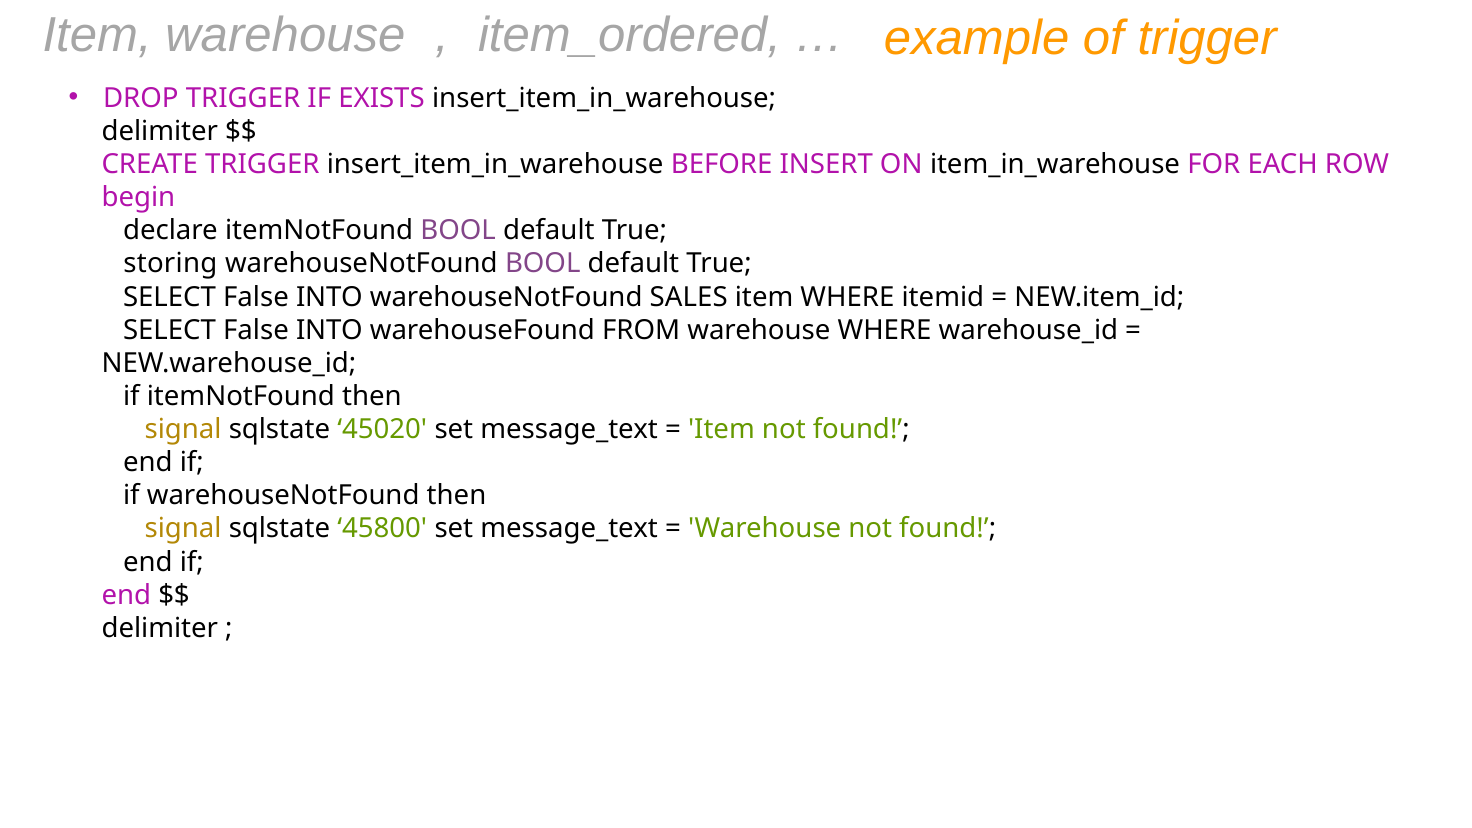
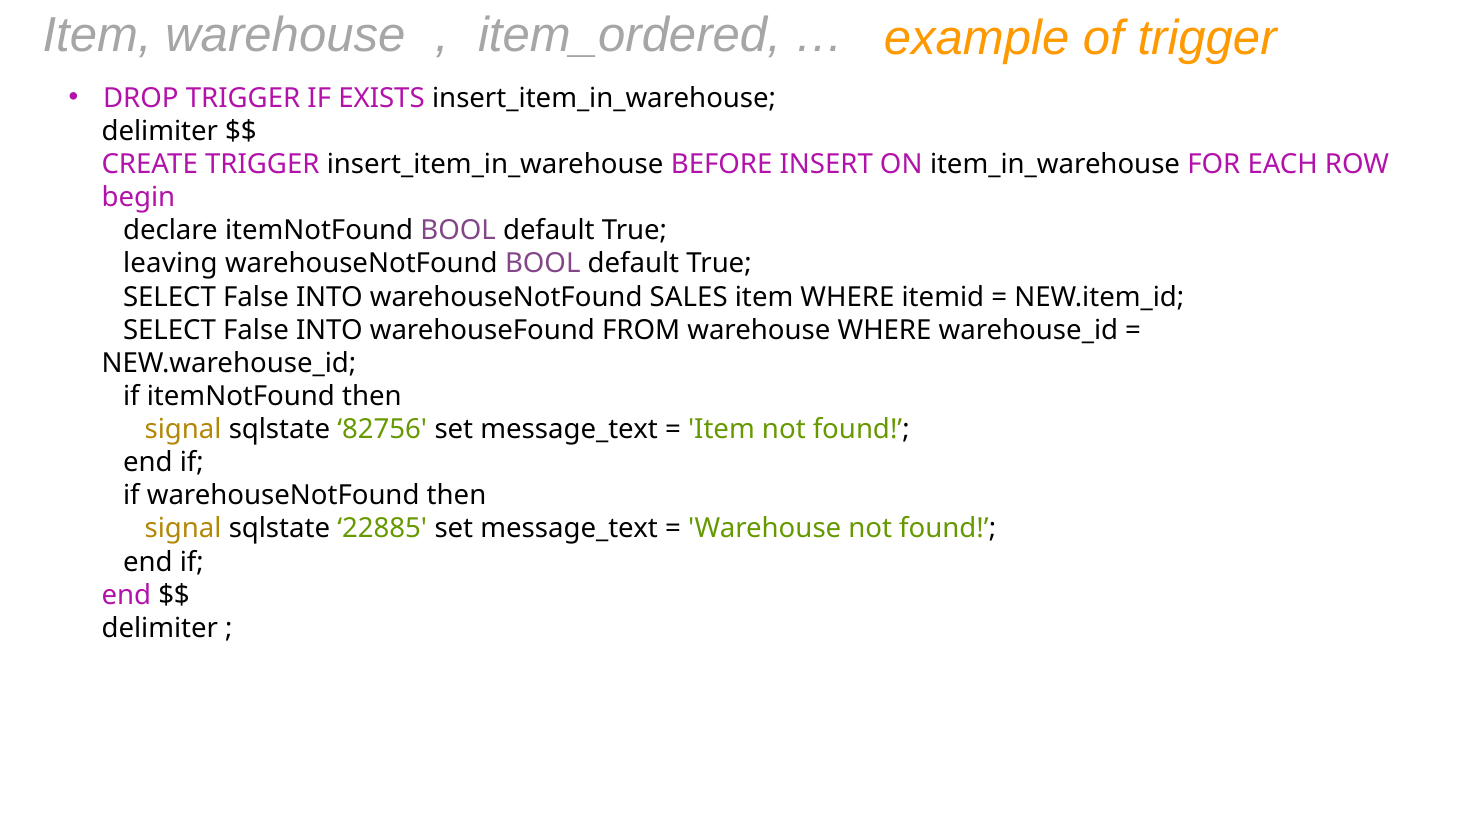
storing: storing -> leaving (170, 264)
45020: 45020 -> 82756 (382, 429)
45800: 45800 -> 22885 (382, 529)
